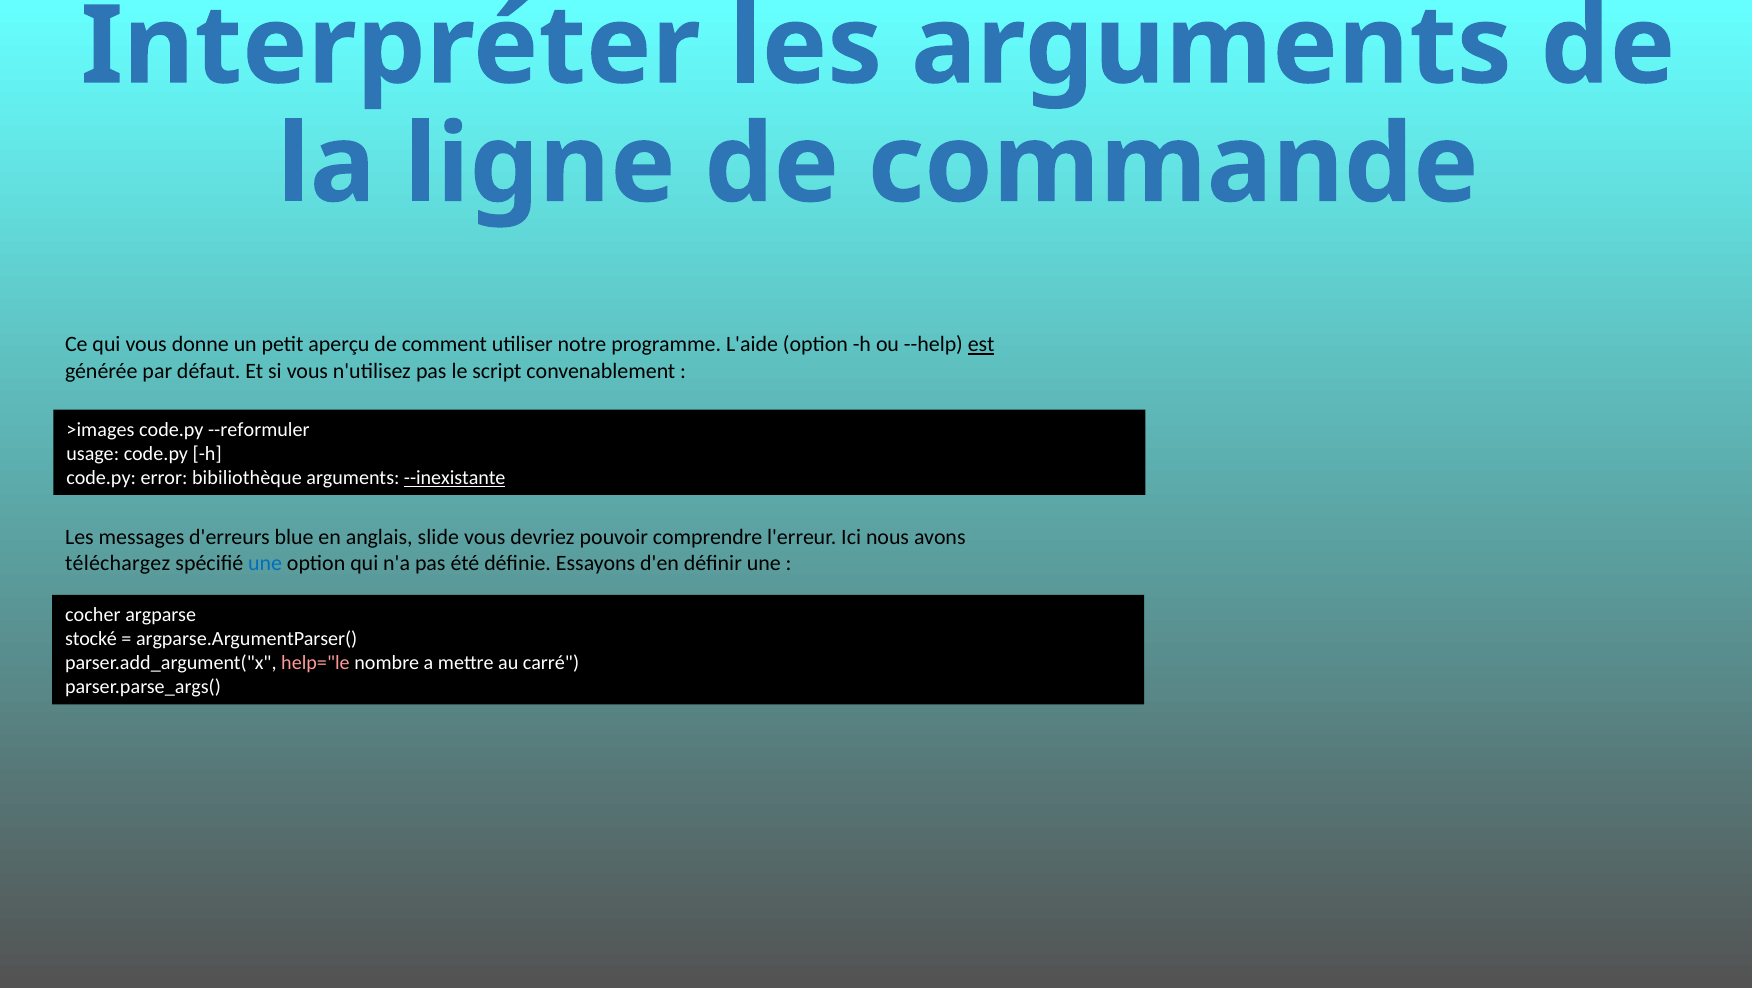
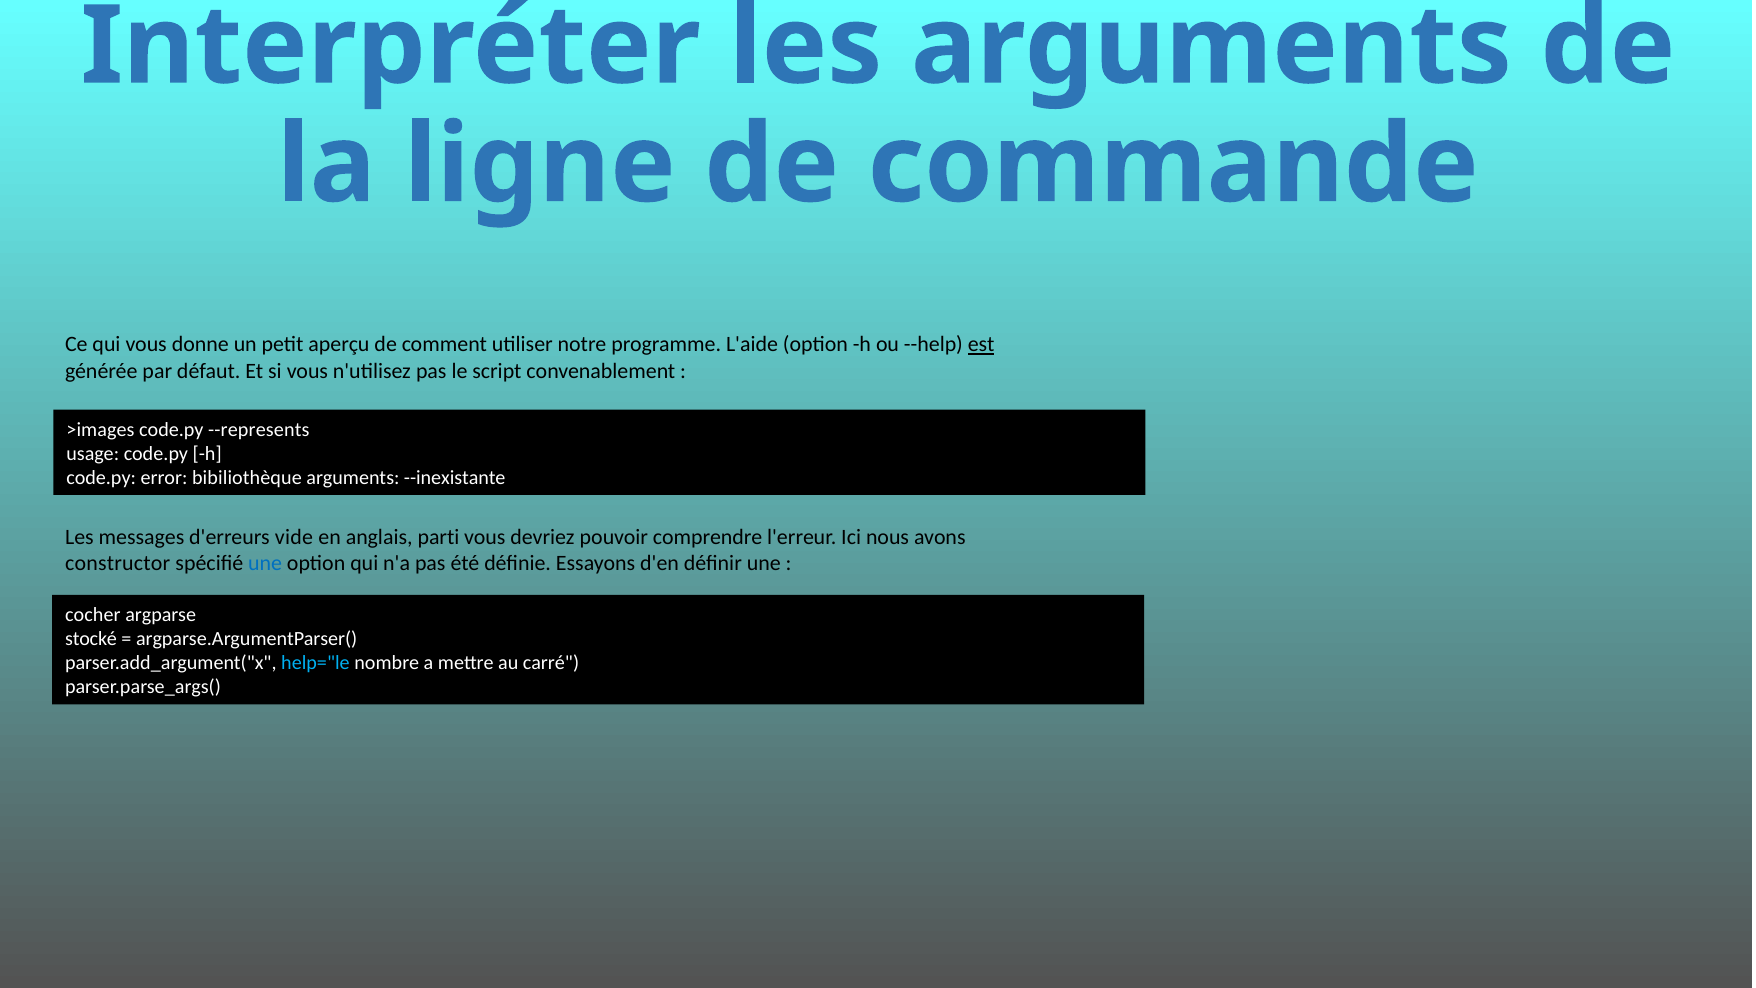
--reformuler: --reformuler -> --represents (259, 429)
--inexistante underline: present -> none (455, 478)
blue: blue -> vide (294, 537)
slide: slide -> parti (438, 537)
téléchargez: téléchargez -> constructor (118, 563)
help="le colour: pink -> light blue (315, 663)
